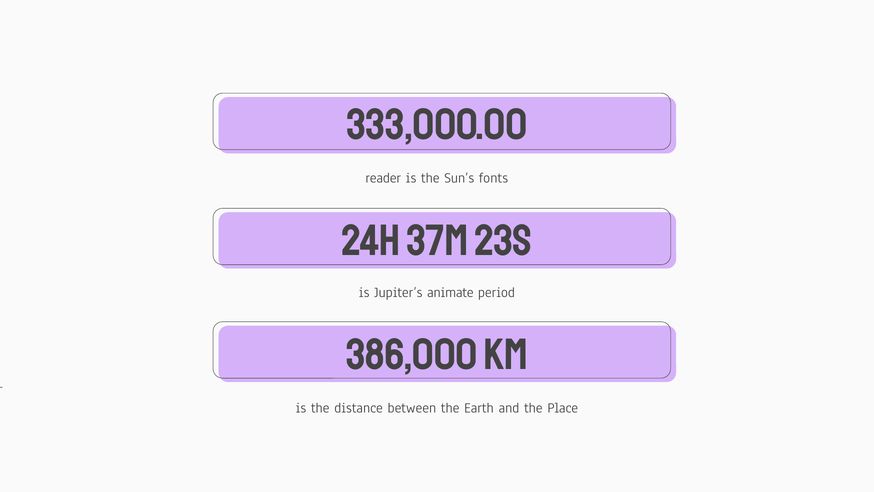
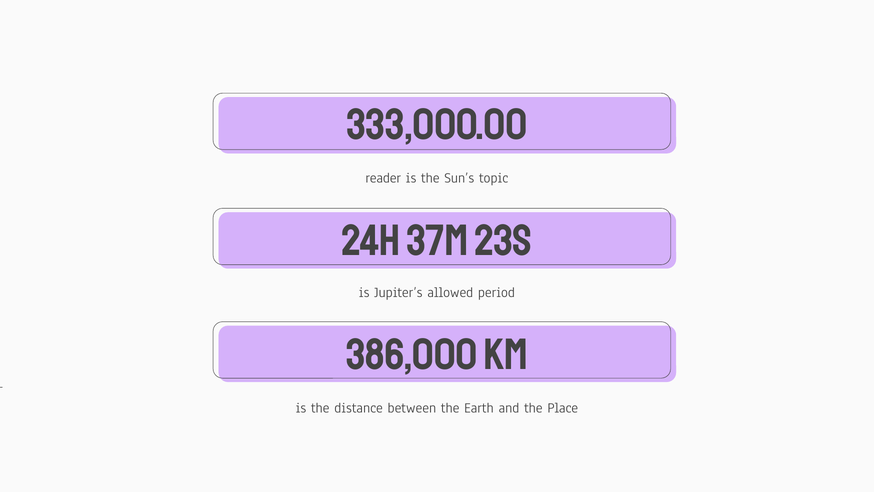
fonts: fonts -> topic (494, 178)
animate: animate -> allowed (450, 292)
